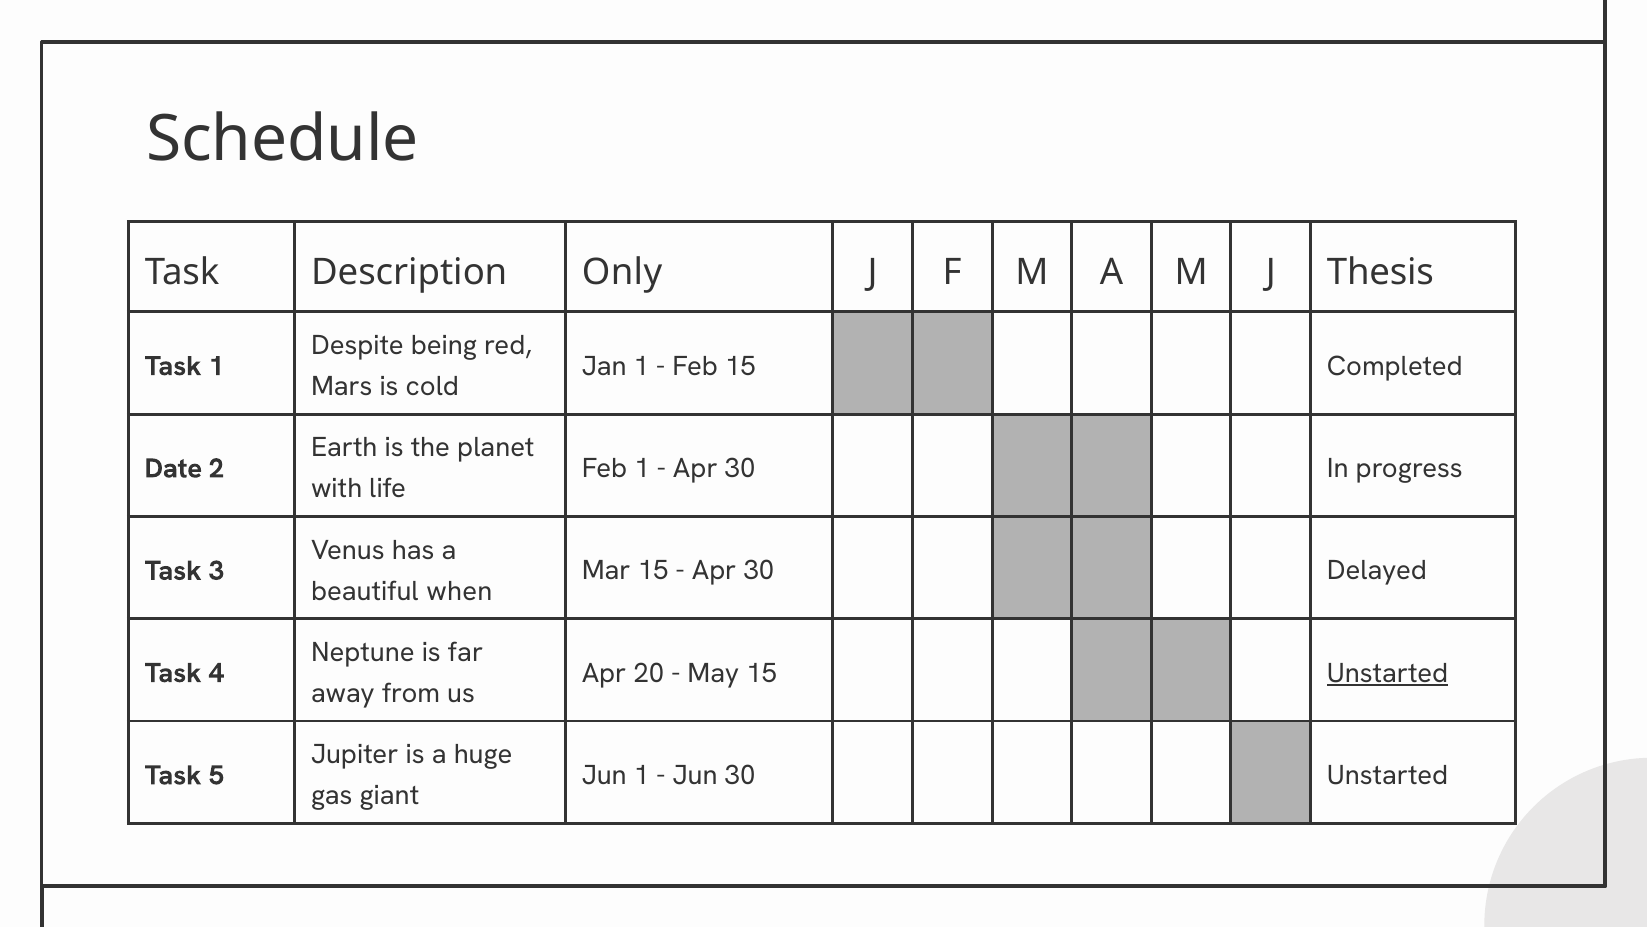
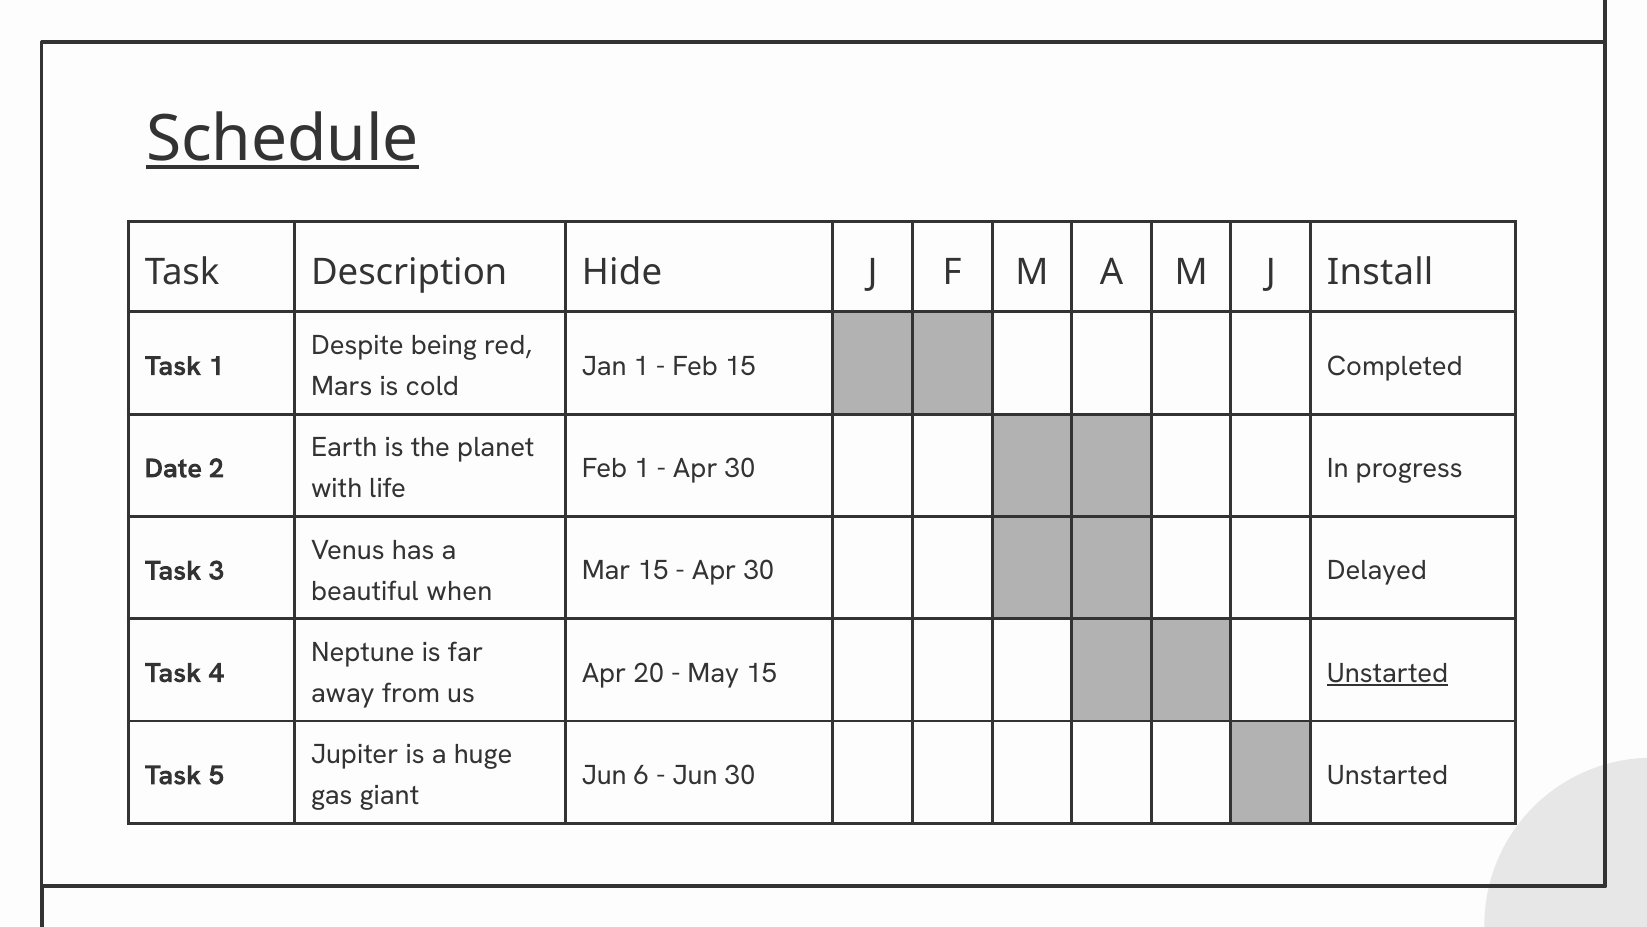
Schedule underline: none -> present (283, 140)
Only: Only -> Hide (622, 272)
Thesis: Thesis -> Install (1380, 272)
Jun 1: 1 -> 6 (642, 775)
